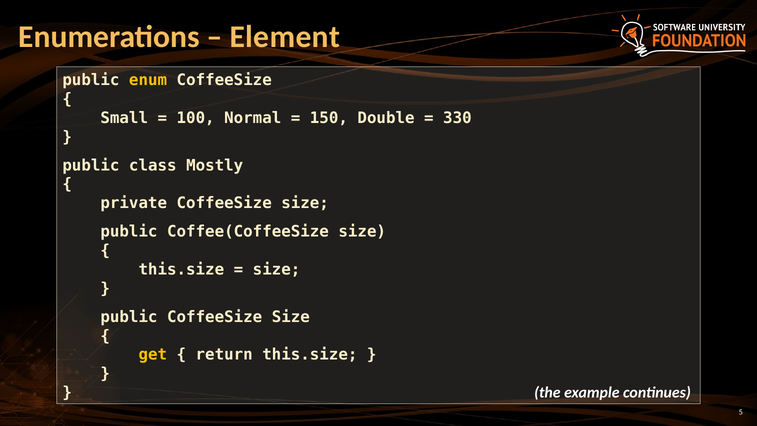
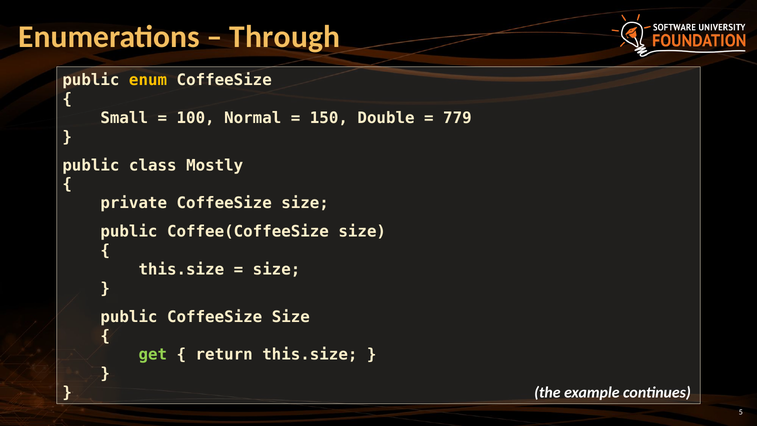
Element: Element -> Through (285, 37)
330: 330 -> 779 (457, 118)
get colour: yellow -> light green (153, 355)
